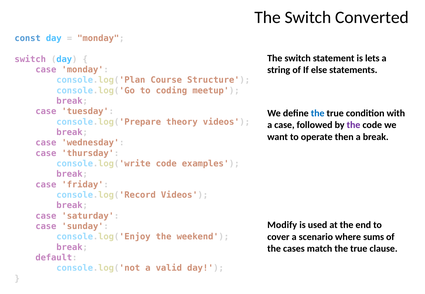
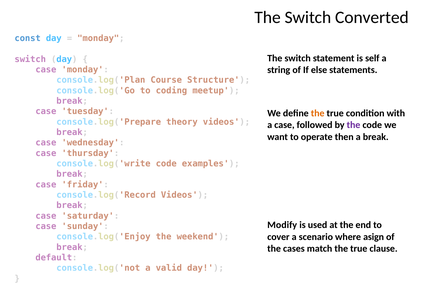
lets: lets -> self (372, 58)
the colour: blue -> orange (318, 113)
sums: sums -> asign (374, 237)
